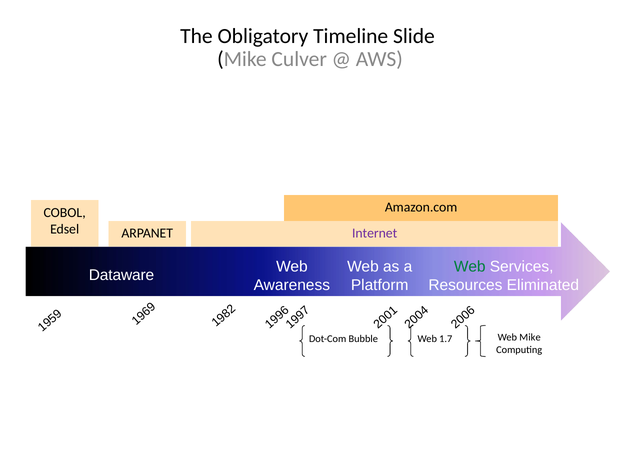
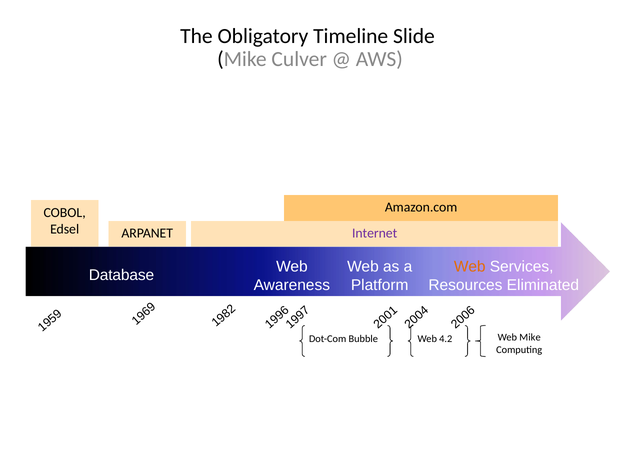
Web colour: green -> orange (470, 267)
Dataware: Dataware -> Database (121, 275)
1.7: 1.7 -> 4.2 (446, 339)
